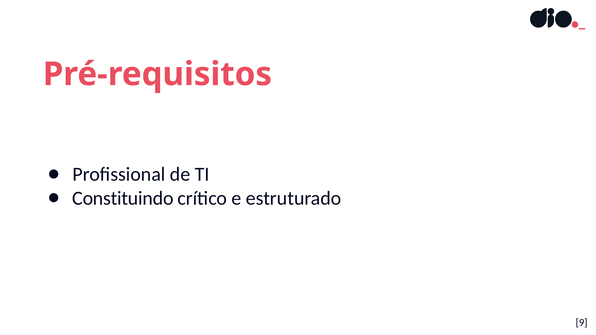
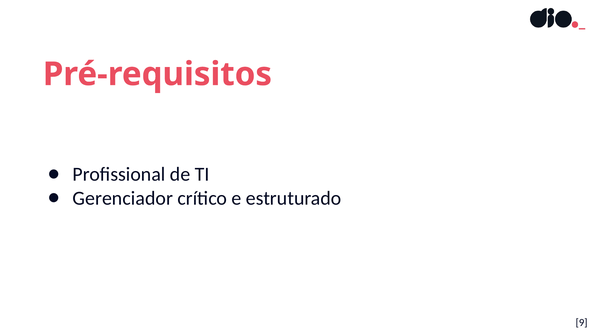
Constituindo: Constituindo -> Gerenciador (123, 198)
